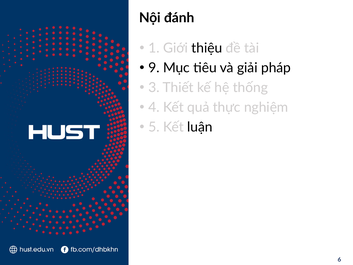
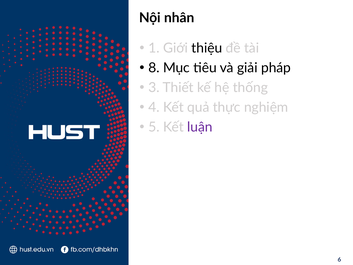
đánh: đánh -> nhân (179, 18)
9: 9 -> 8 (154, 68)
luận colour: black -> purple (200, 127)
